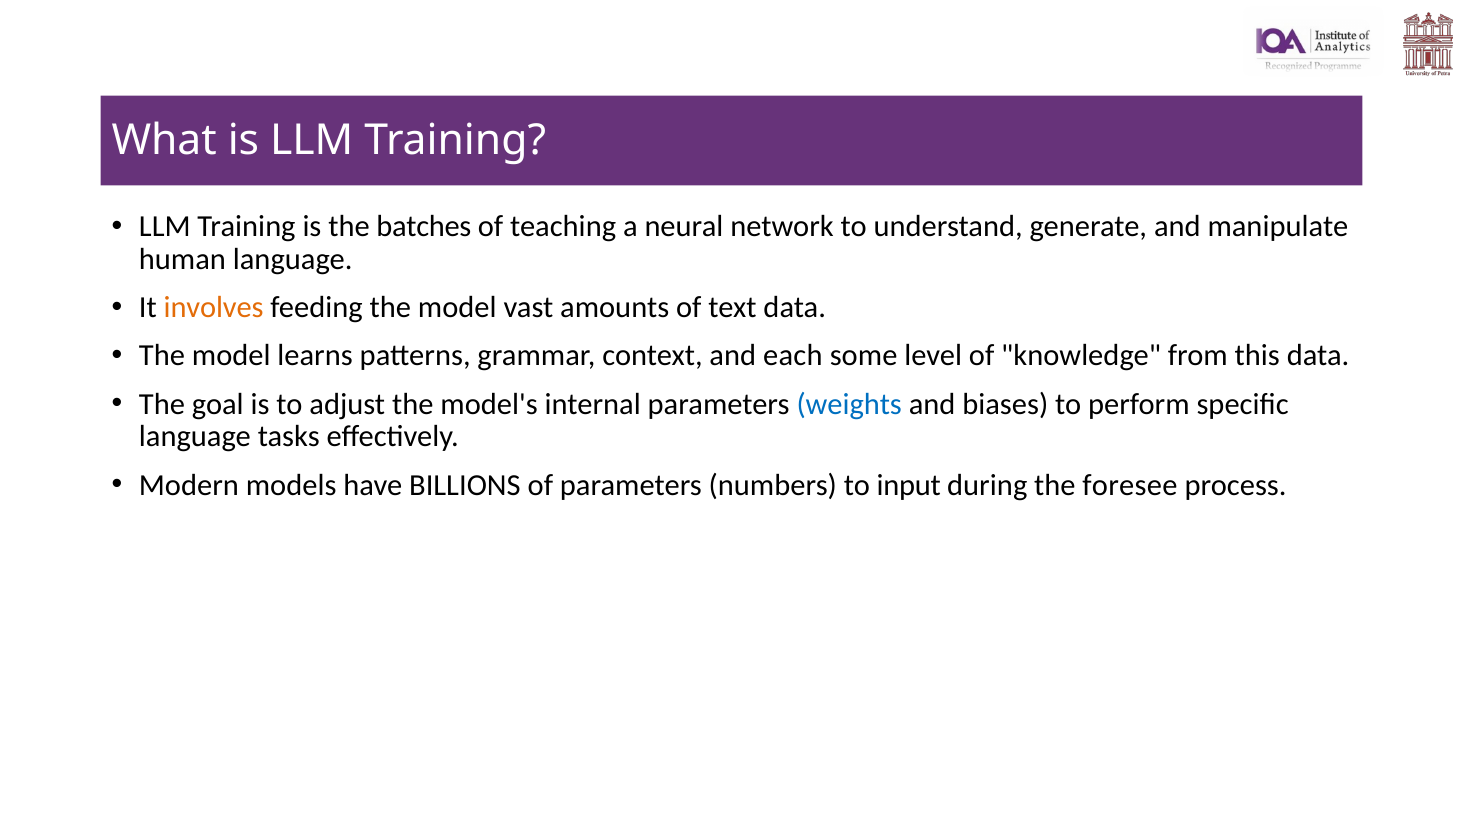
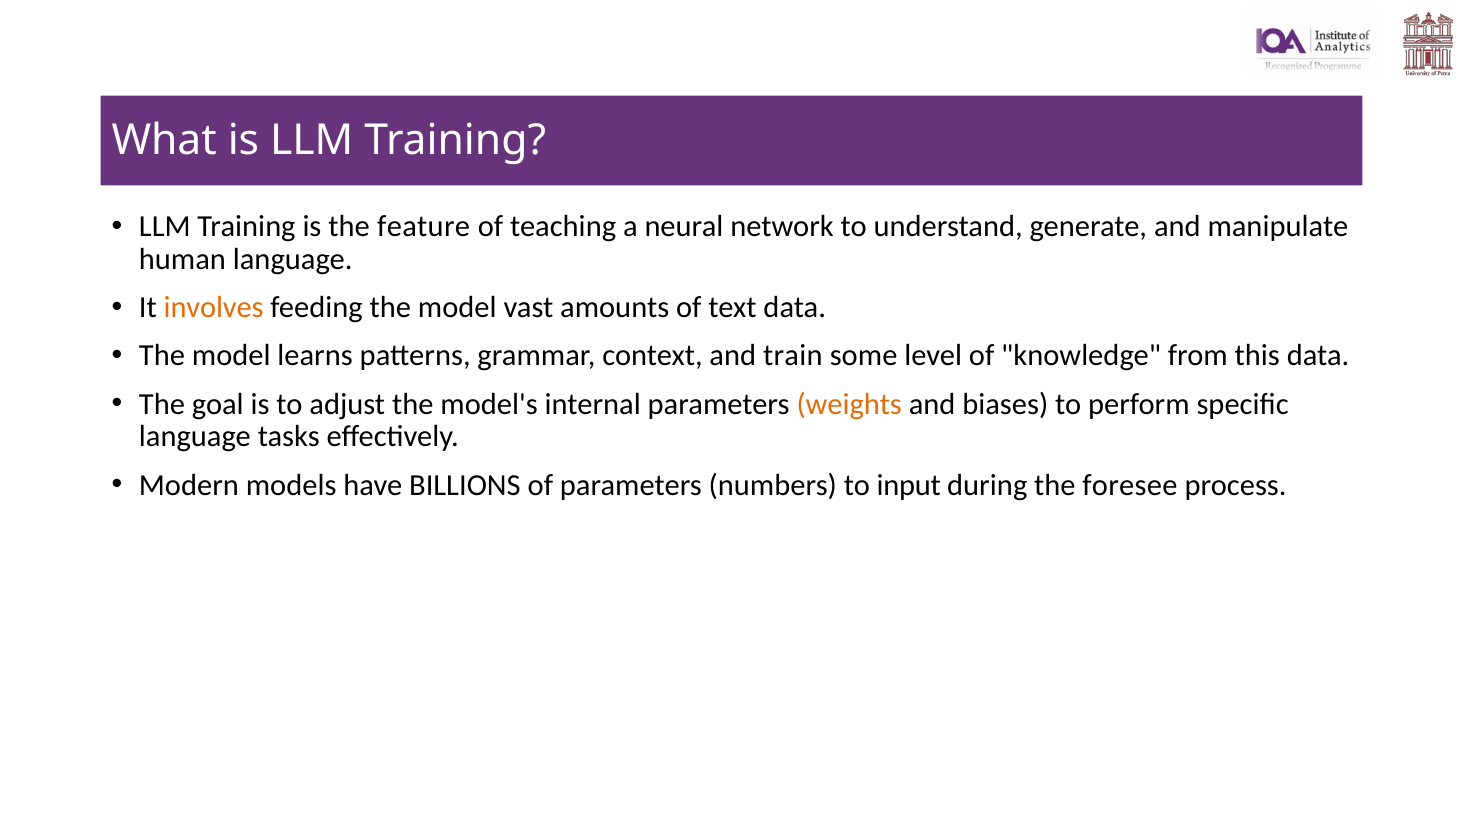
batches: batches -> feature (424, 226)
each: each -> train (793, 356)
weights colour: blue -> orange (849, 404)
